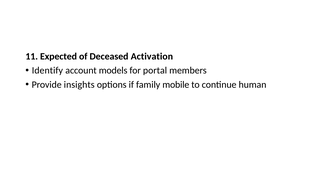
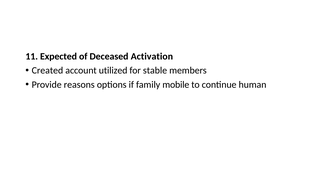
Identify: Identify -> Created (47, 70)
models: models -> utilized (113, 70)
portal: portal -> stable (155, 70)
insights: insights -> reasons (79, 84)
